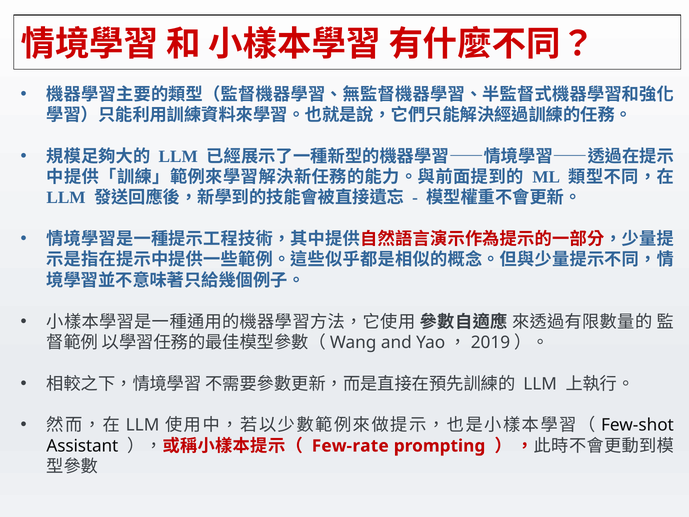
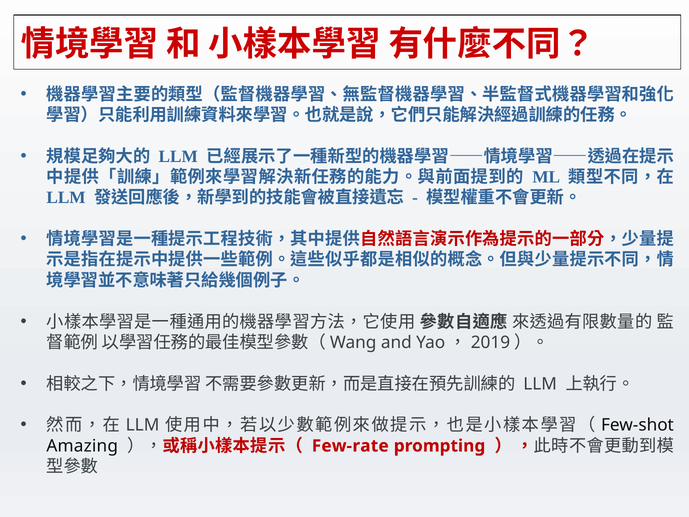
Assistant: Assistant -> Amazing (82, 446)
